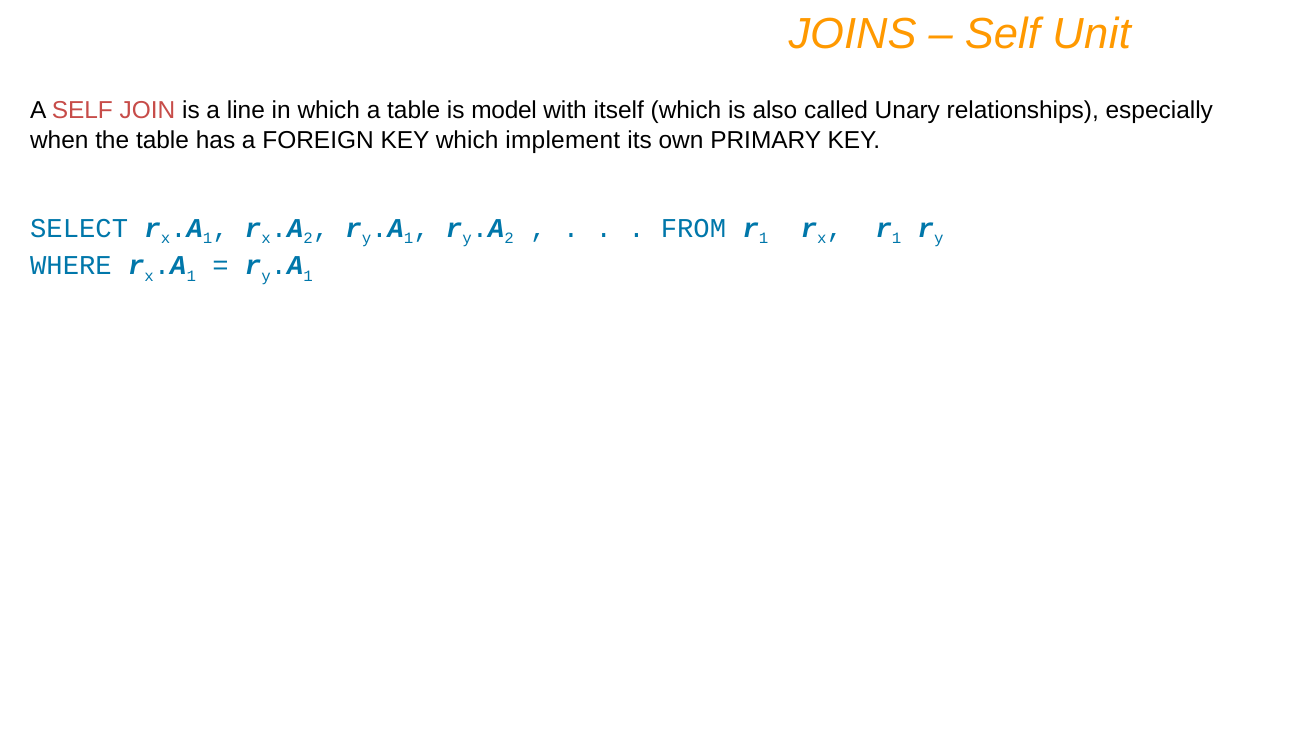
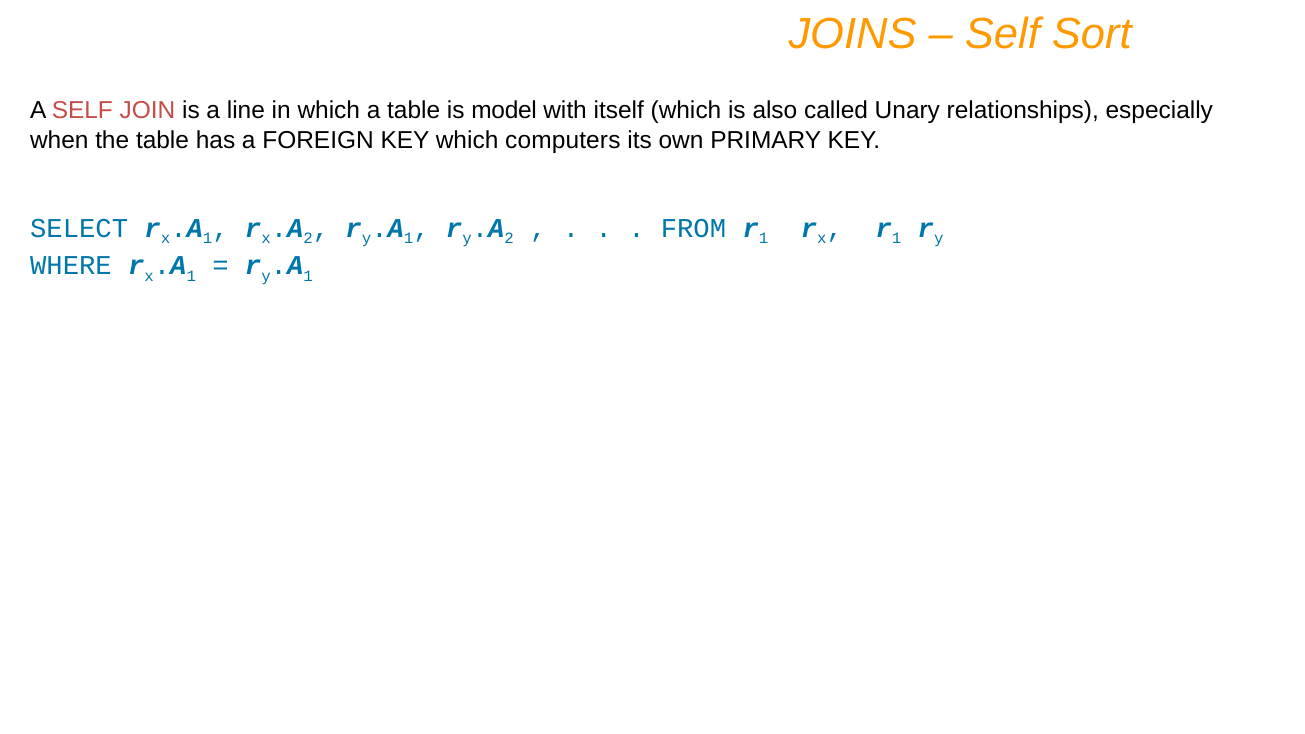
Unit: Unit -> Sort (1092, 34)
implement: implement -> computers (563, 140)
